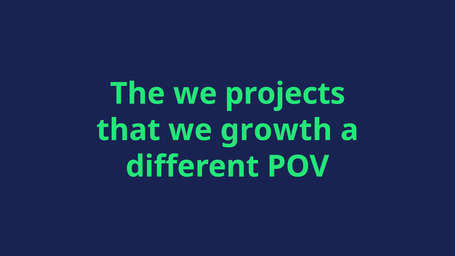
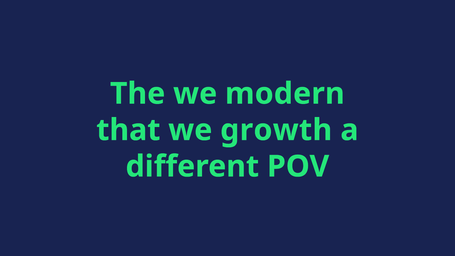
projects: projects -> modern (285, 94)
